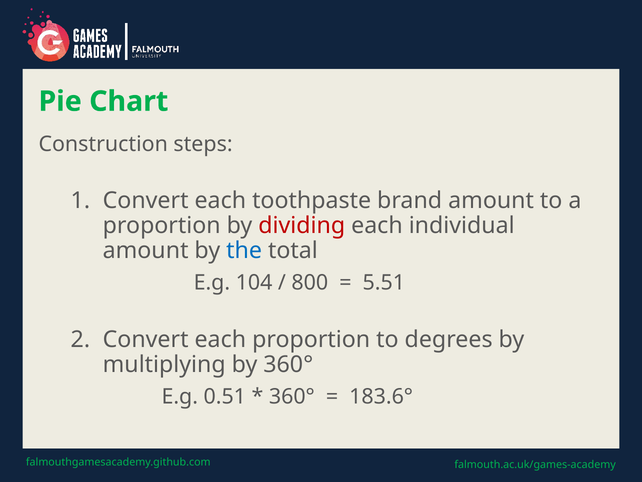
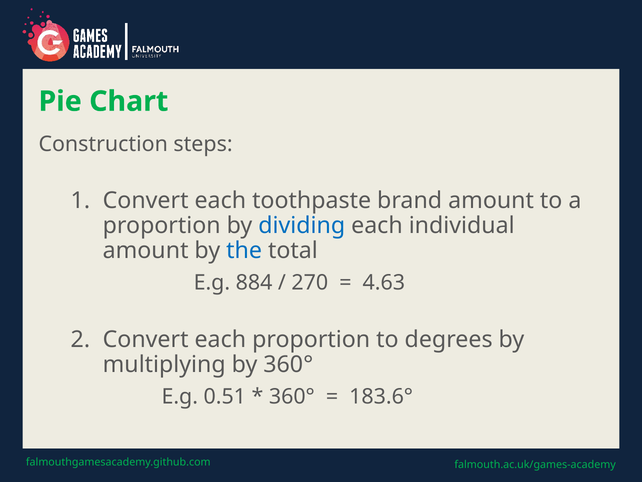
dividing colour: red -> blue (302, 225)
104: 104 -> 884 (254, 282)
800: 800 -> 270 (310, 282)
5.51: 5.51 -> 4.63 (384, 282)
